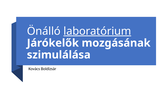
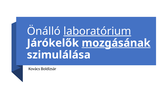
mozgásának underline: none -> present (116, 43)
